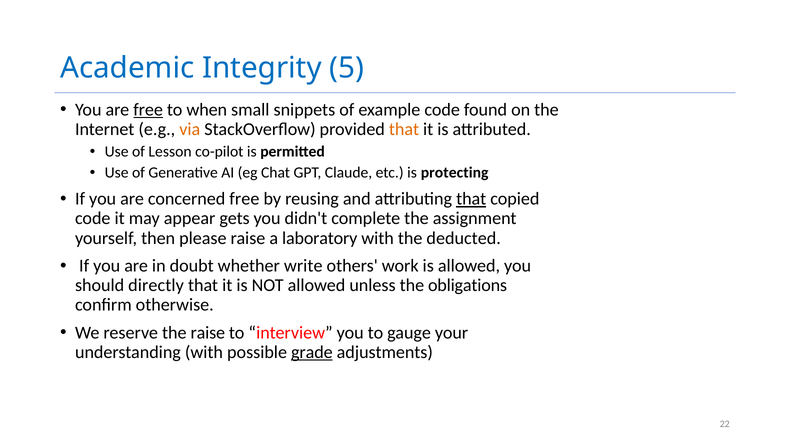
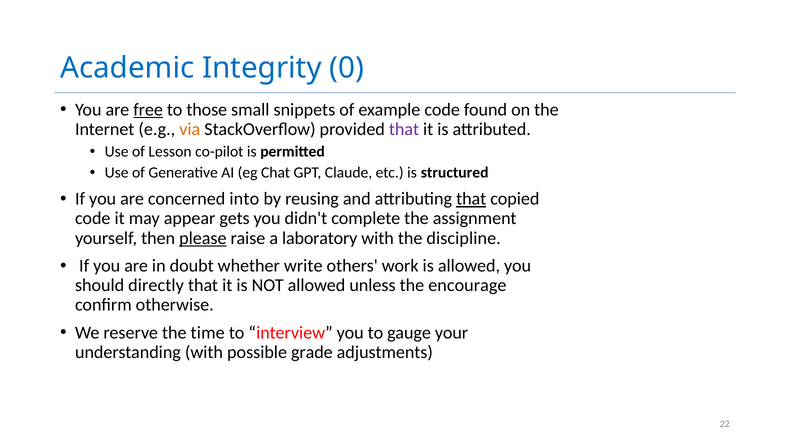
5: 5 -> 0 (347, 68)
when: when -> those (207, 110)
that colour: orange -> purple (404, 129)
protecting: protecting -> structured (455, 173)
concerned free: free -> into (244, 199)
please underline: none -> present (203, 238)
deducted: deducted -> discipline (464, 238)
obligations: obligations -> encourage (467, 286)
the raise: raise -> time (208, 333)
grade underline: present -> none (312, 352)
